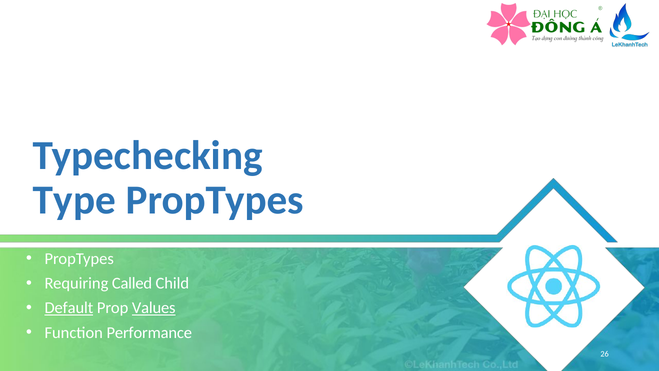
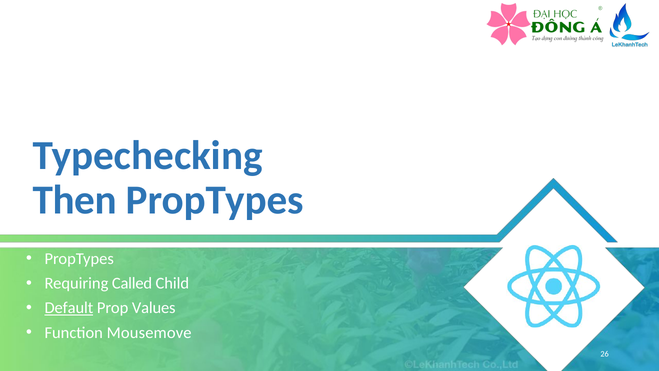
Type: Type -> Then (75, 200)
Values underline: present -> none (154, 308)
Performance: Performance -> Mousemove (149, 332)
